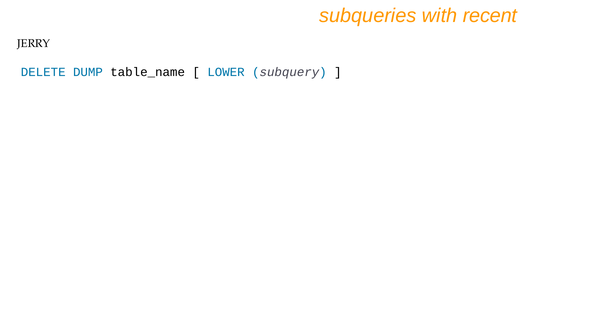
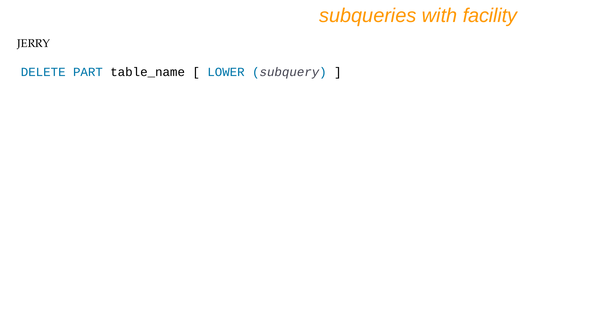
recent: recent -> facility (490, 16)
DUMP: DUMP -> PART (88, 72)
